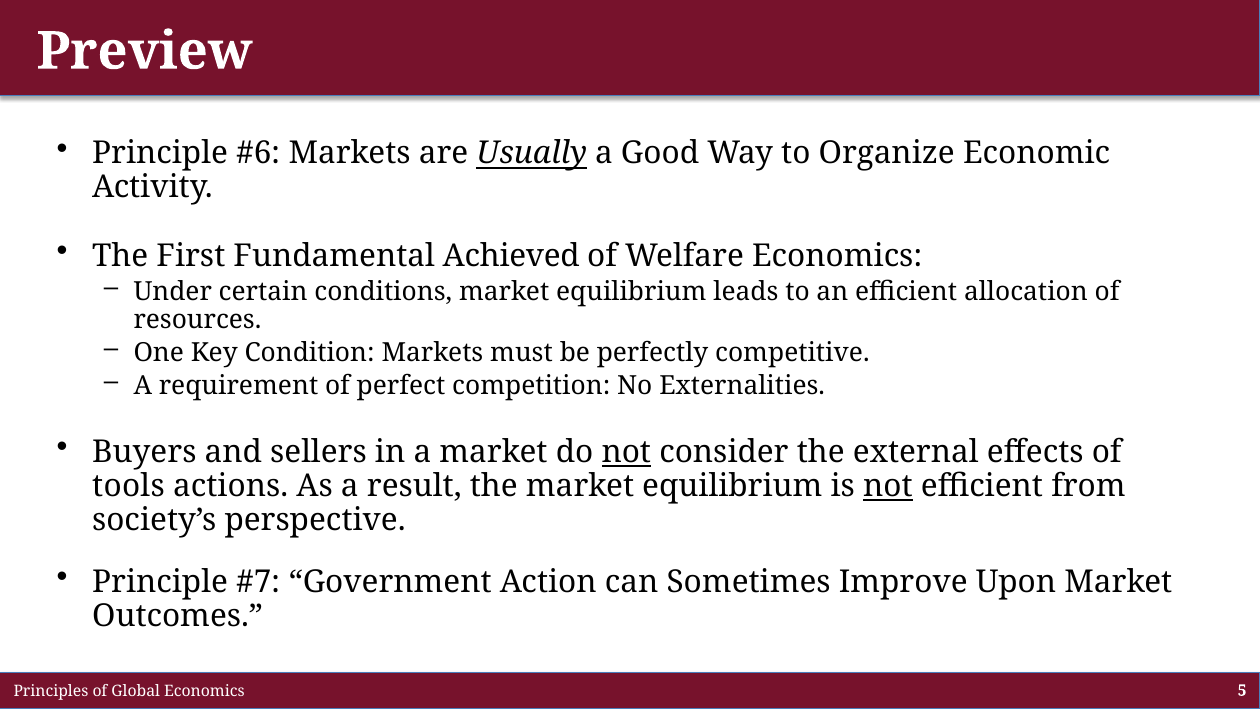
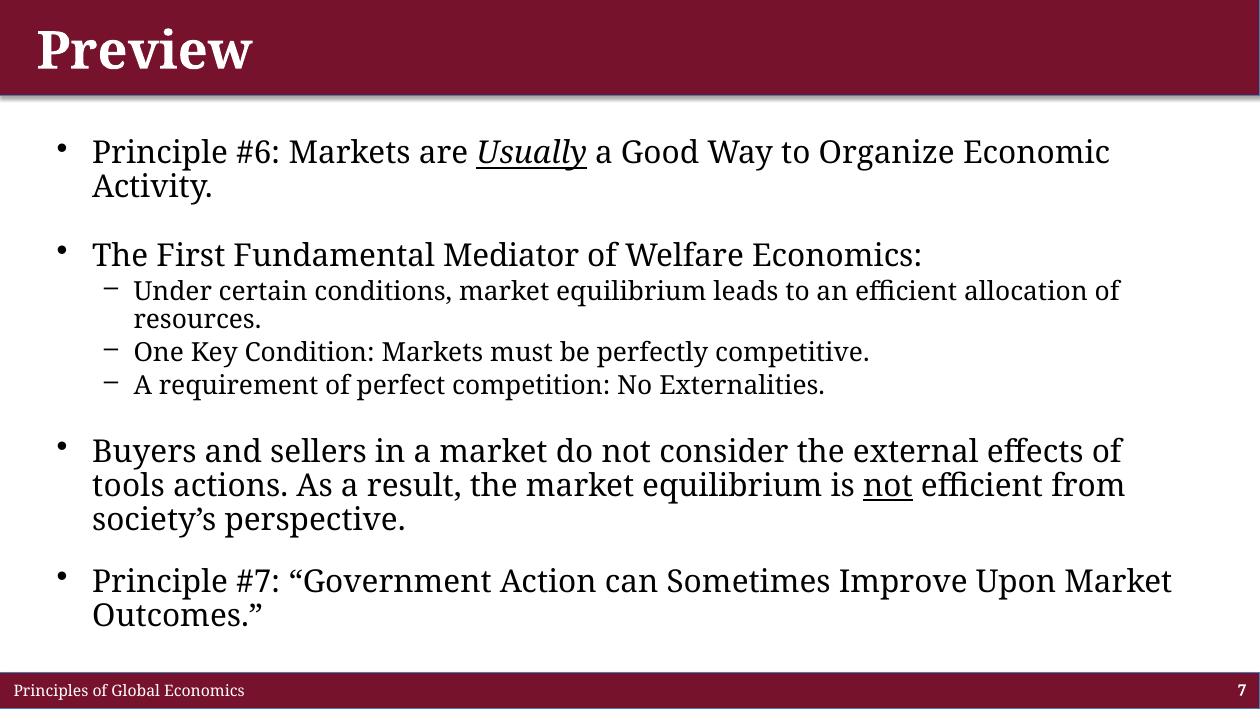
Achieved: Achieved -> Mediator (511, 256)
not underline: present -> none (626, 452)
5: 5 -> 7 (1242, 690)
